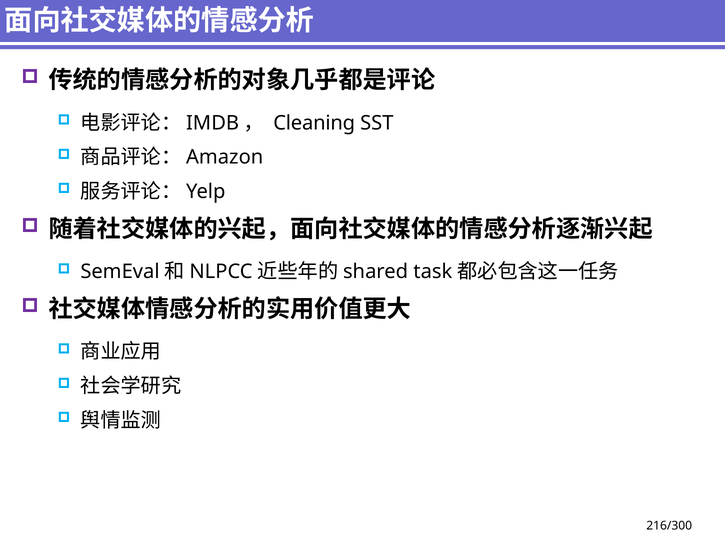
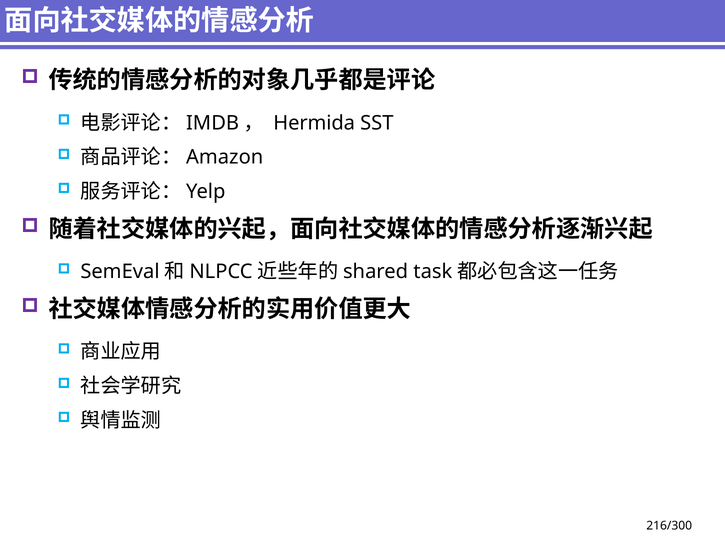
Cleaning: Cleaning -> Hermida (314, 123)
